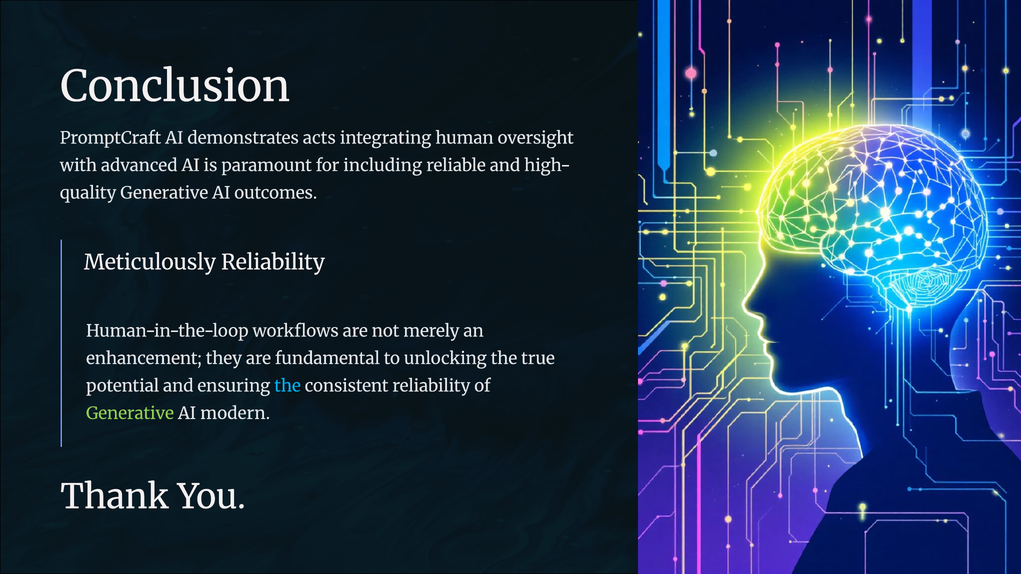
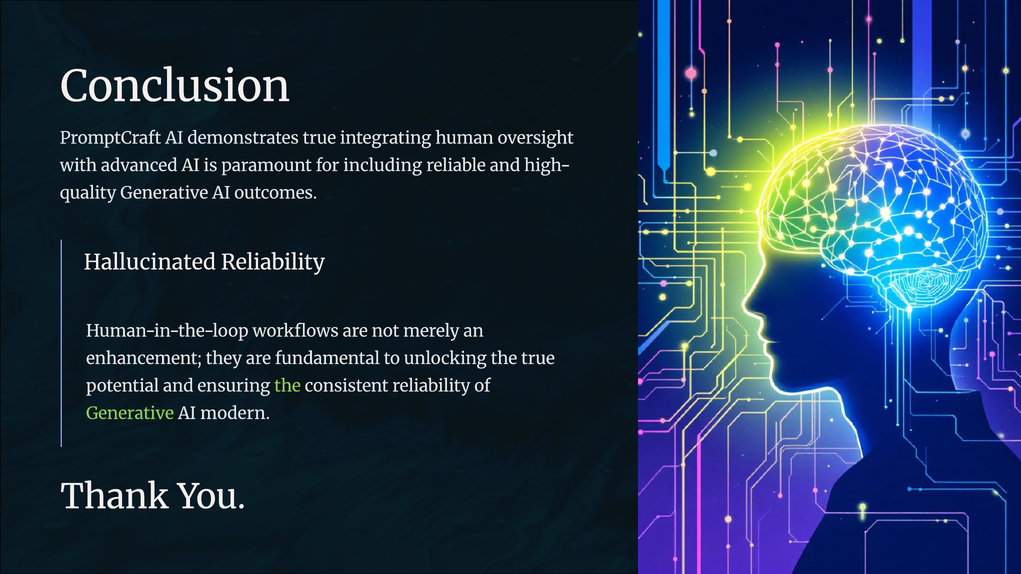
demonstrates acts: acts -> true (319, 138)
Meticulously: Meticulously -> Hallucinated (150, 263)
the colour: light blue -> light green (288, 386)
